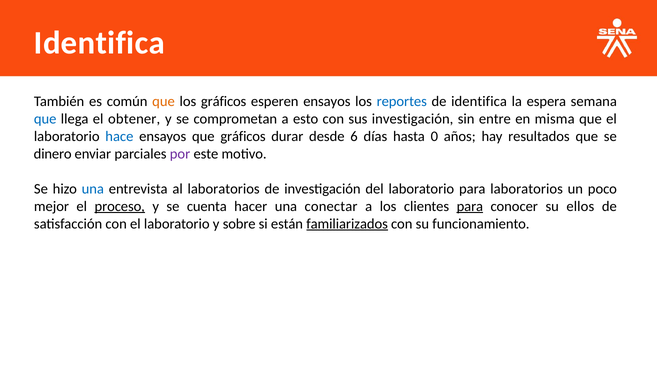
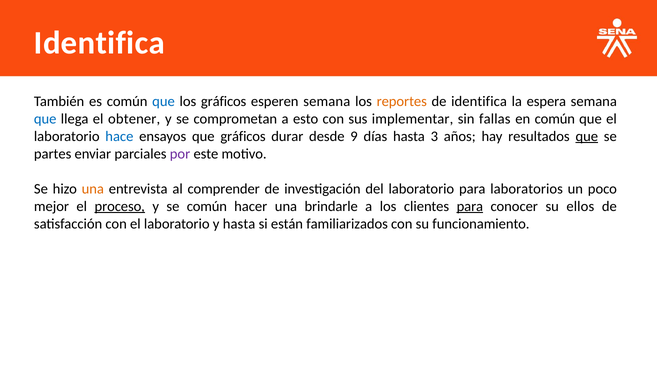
que colour: orange -> blue (164, 102)
esperen ensayos: ensayos -> semana (327, 102)
reportes colour: blue -> orange (402, 102)
sus investigación: investigación -> implementar (413, 119)
entre: entre -> fallas (495, 119)
en misma: misma -> común (555, 119)
6: 6 -> 9 (354, 137)
0: 0 -> 3 (434, 137)
que underline: none -> present (587, 137)
dinero: dinero -> partes (53, 154)
una colour: blue -> orange (93, 189)
al laboratorios: laboratorios -> comprender (224, 189)
se cuenta: cuenta -> común (207, 207)
conectar: conectar -> brindarle (331, 207)
y sobre: sobre -> hasta (239, 224)
familiarizados underline: present -> none (347, 224)
